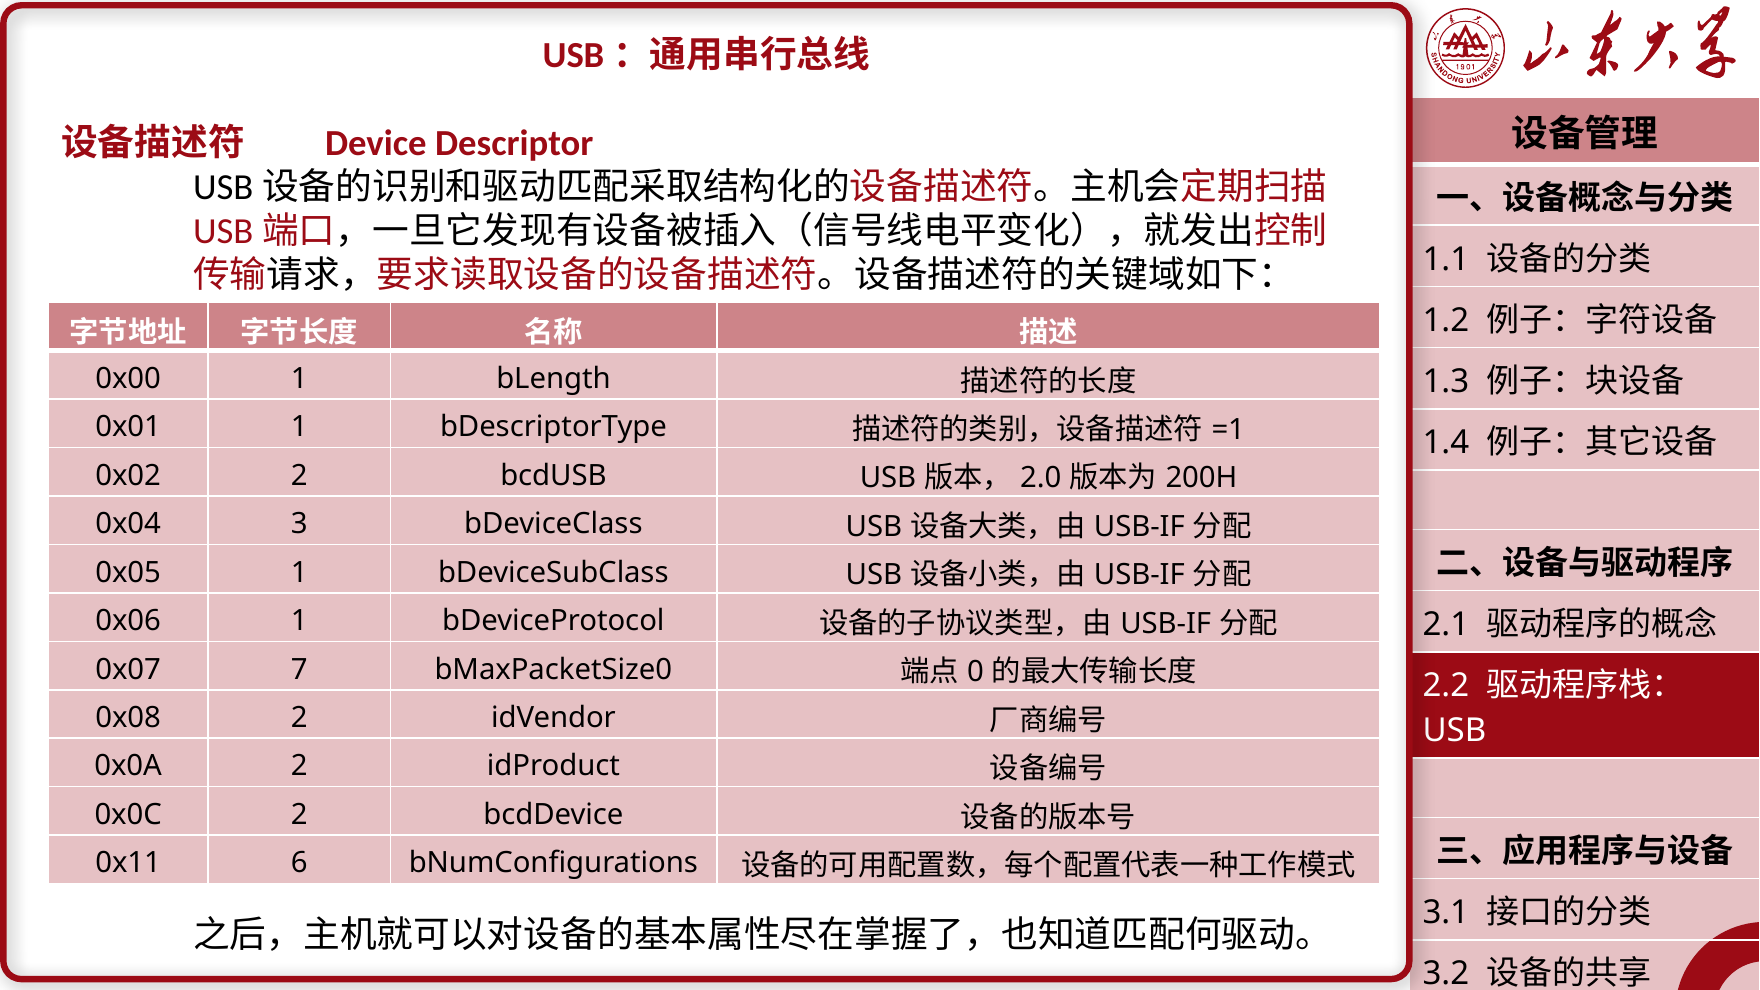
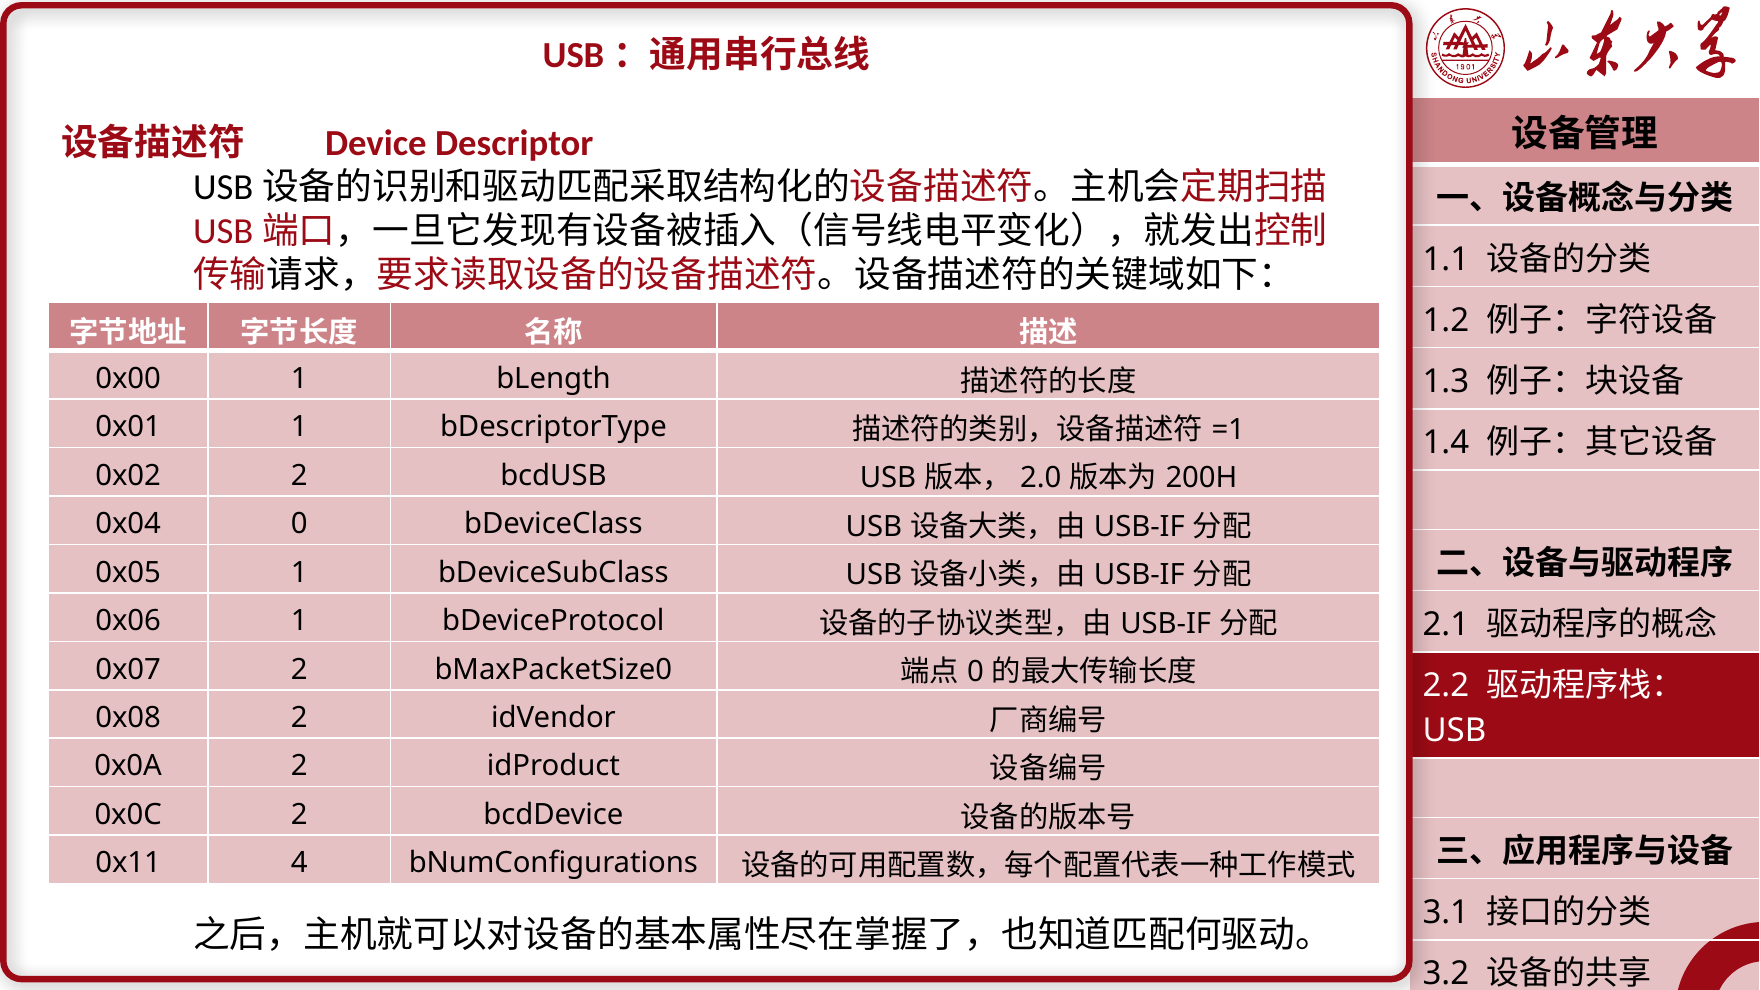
0x04 3: 3 -> 0 (299, 524)
0x07 7: 7 -> 2 (299, 669)
6: 6 -> 4 (299, 863)
